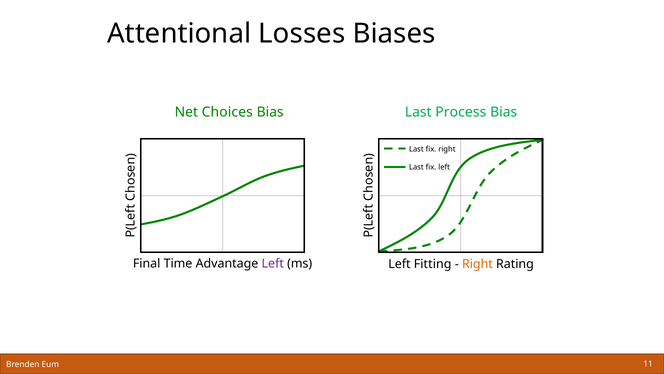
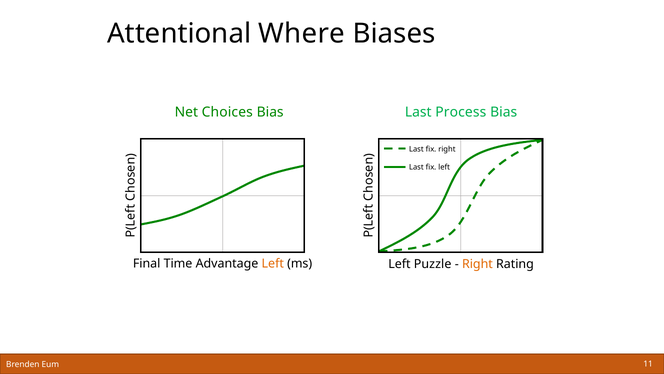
Losses: Losses -> Where (302, 33)
Left colour: purple -> orange (273, 263)
Fitting: Fitting -> Puzzle (433, 264)
